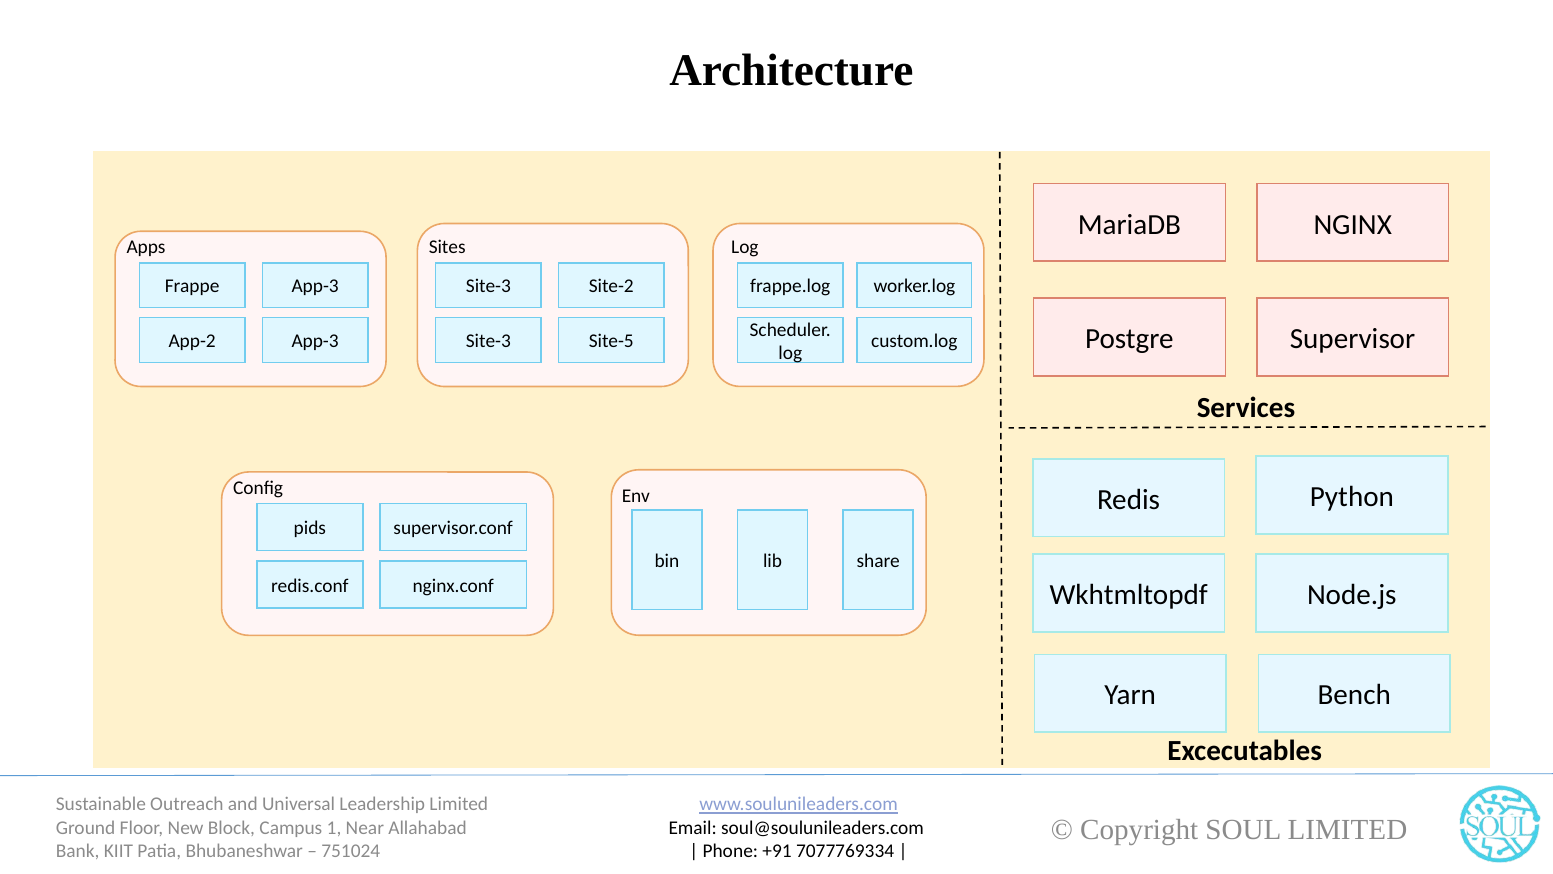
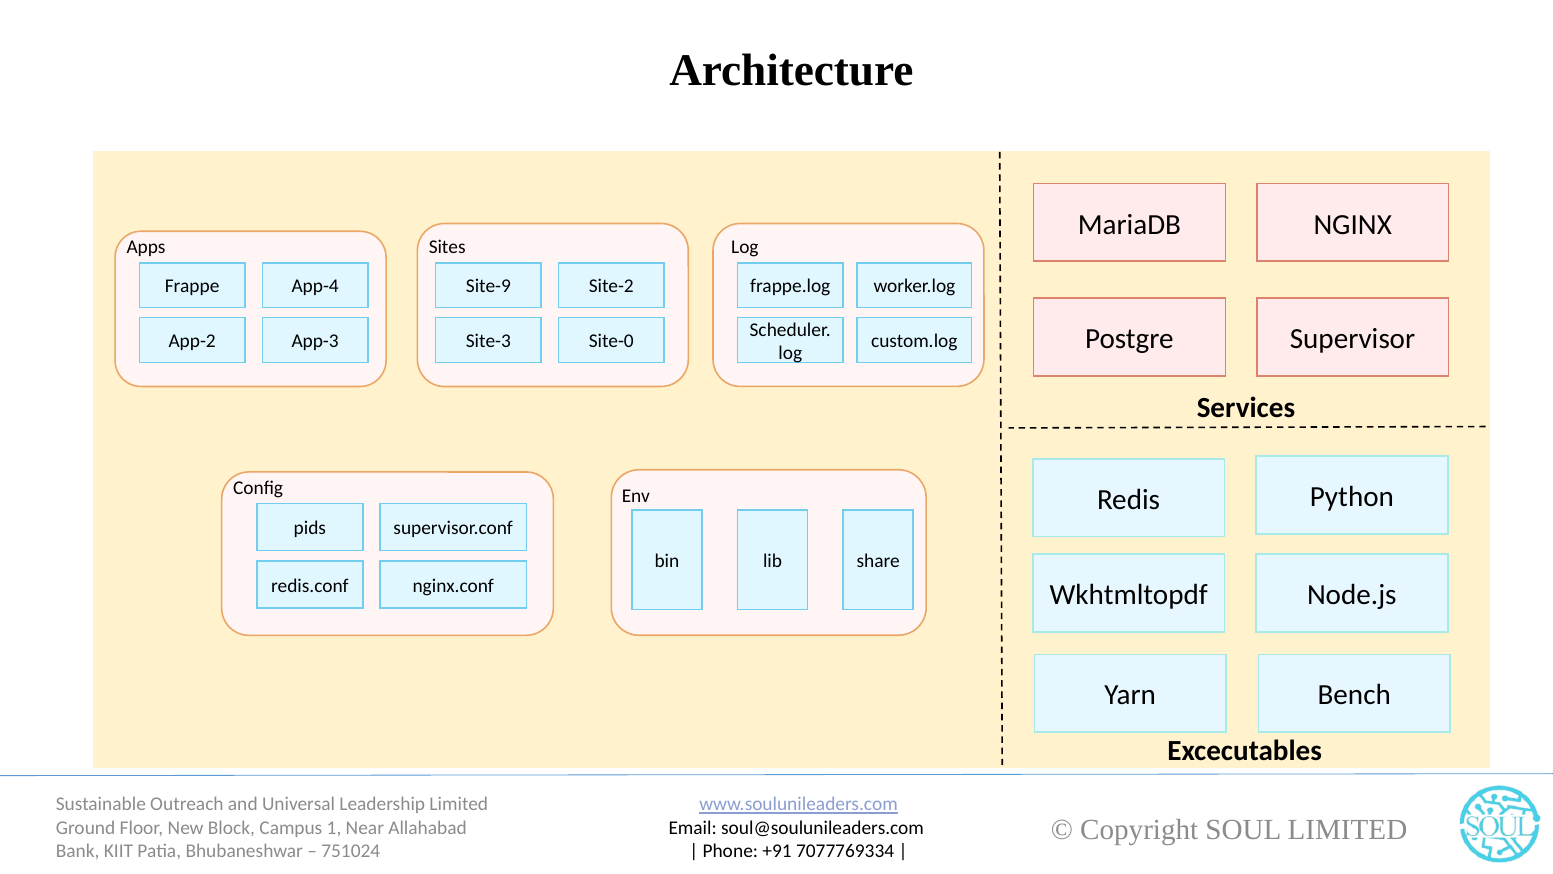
Frappe App-3: App-3 -> App-4 (315, 286)
Site-3: Site-3 -> Site-9 (488, 286)
Site-5: Site-5 -> Site-0 (611, 341)
